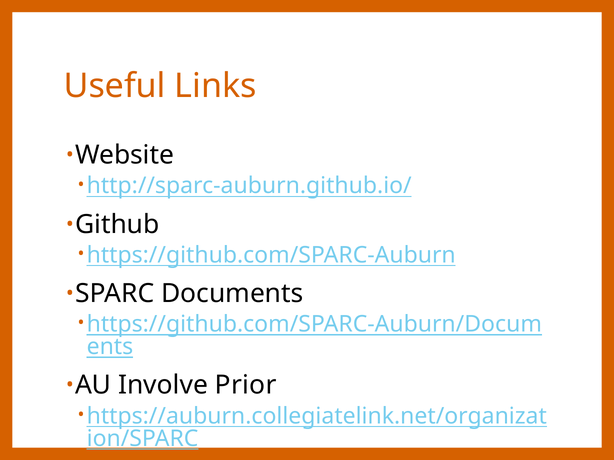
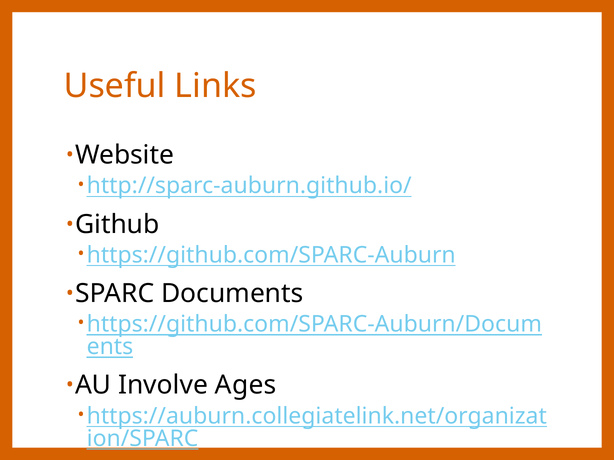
Prior: Prior -> Ages (246, 386)
